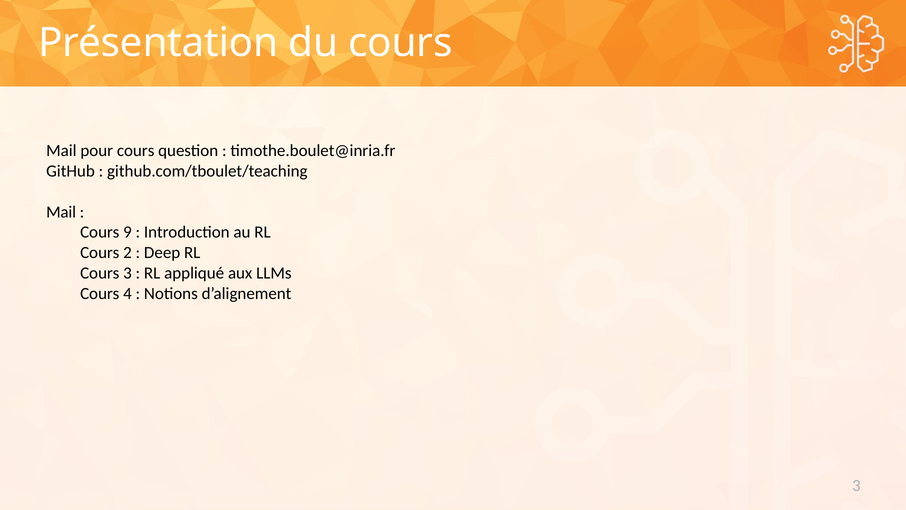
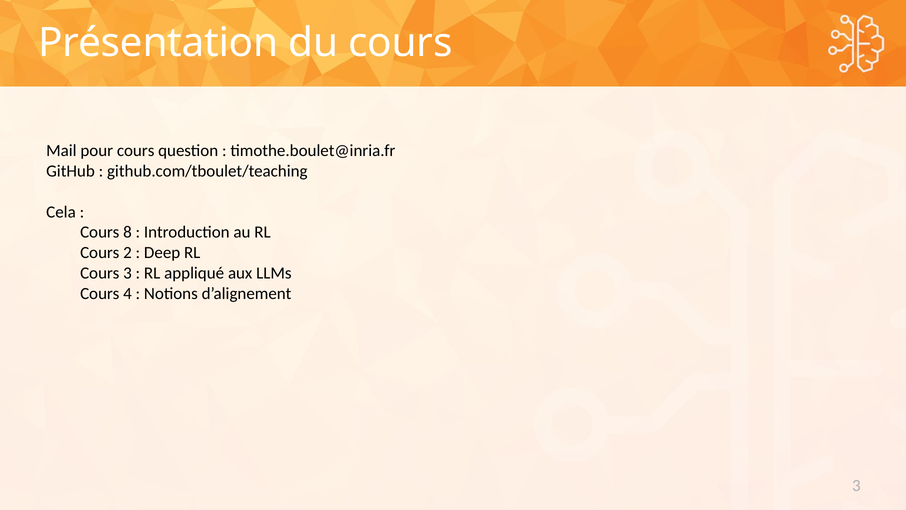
Mail: Mail -> Cela (61, 212)
9: 9 -> 8 (127, 232)
